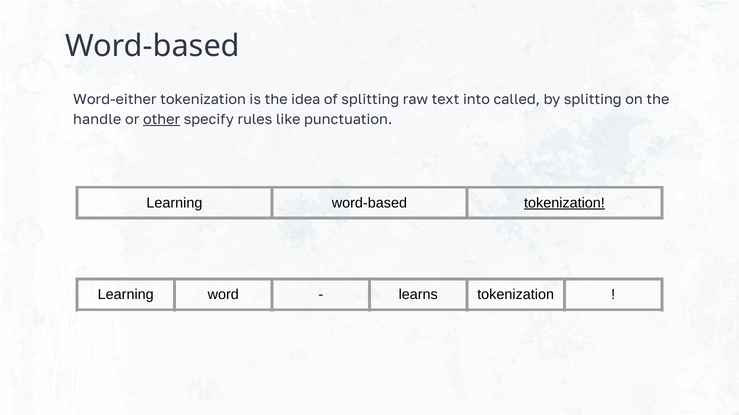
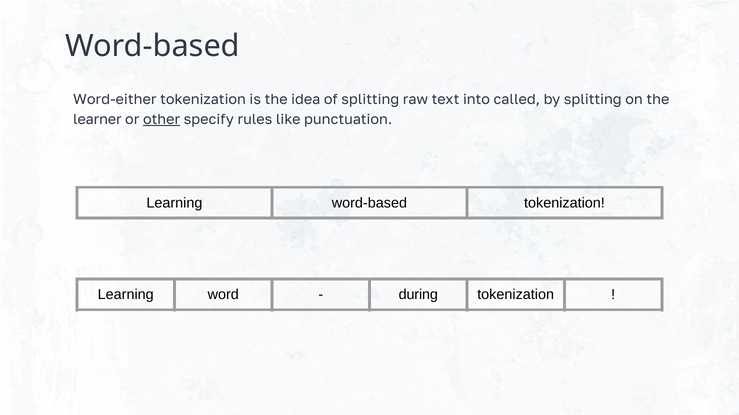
handle: handle -> learner (97, 120)
tokenization underline: present -> none (564, 203)
learns: learns -> during (418, 295)
